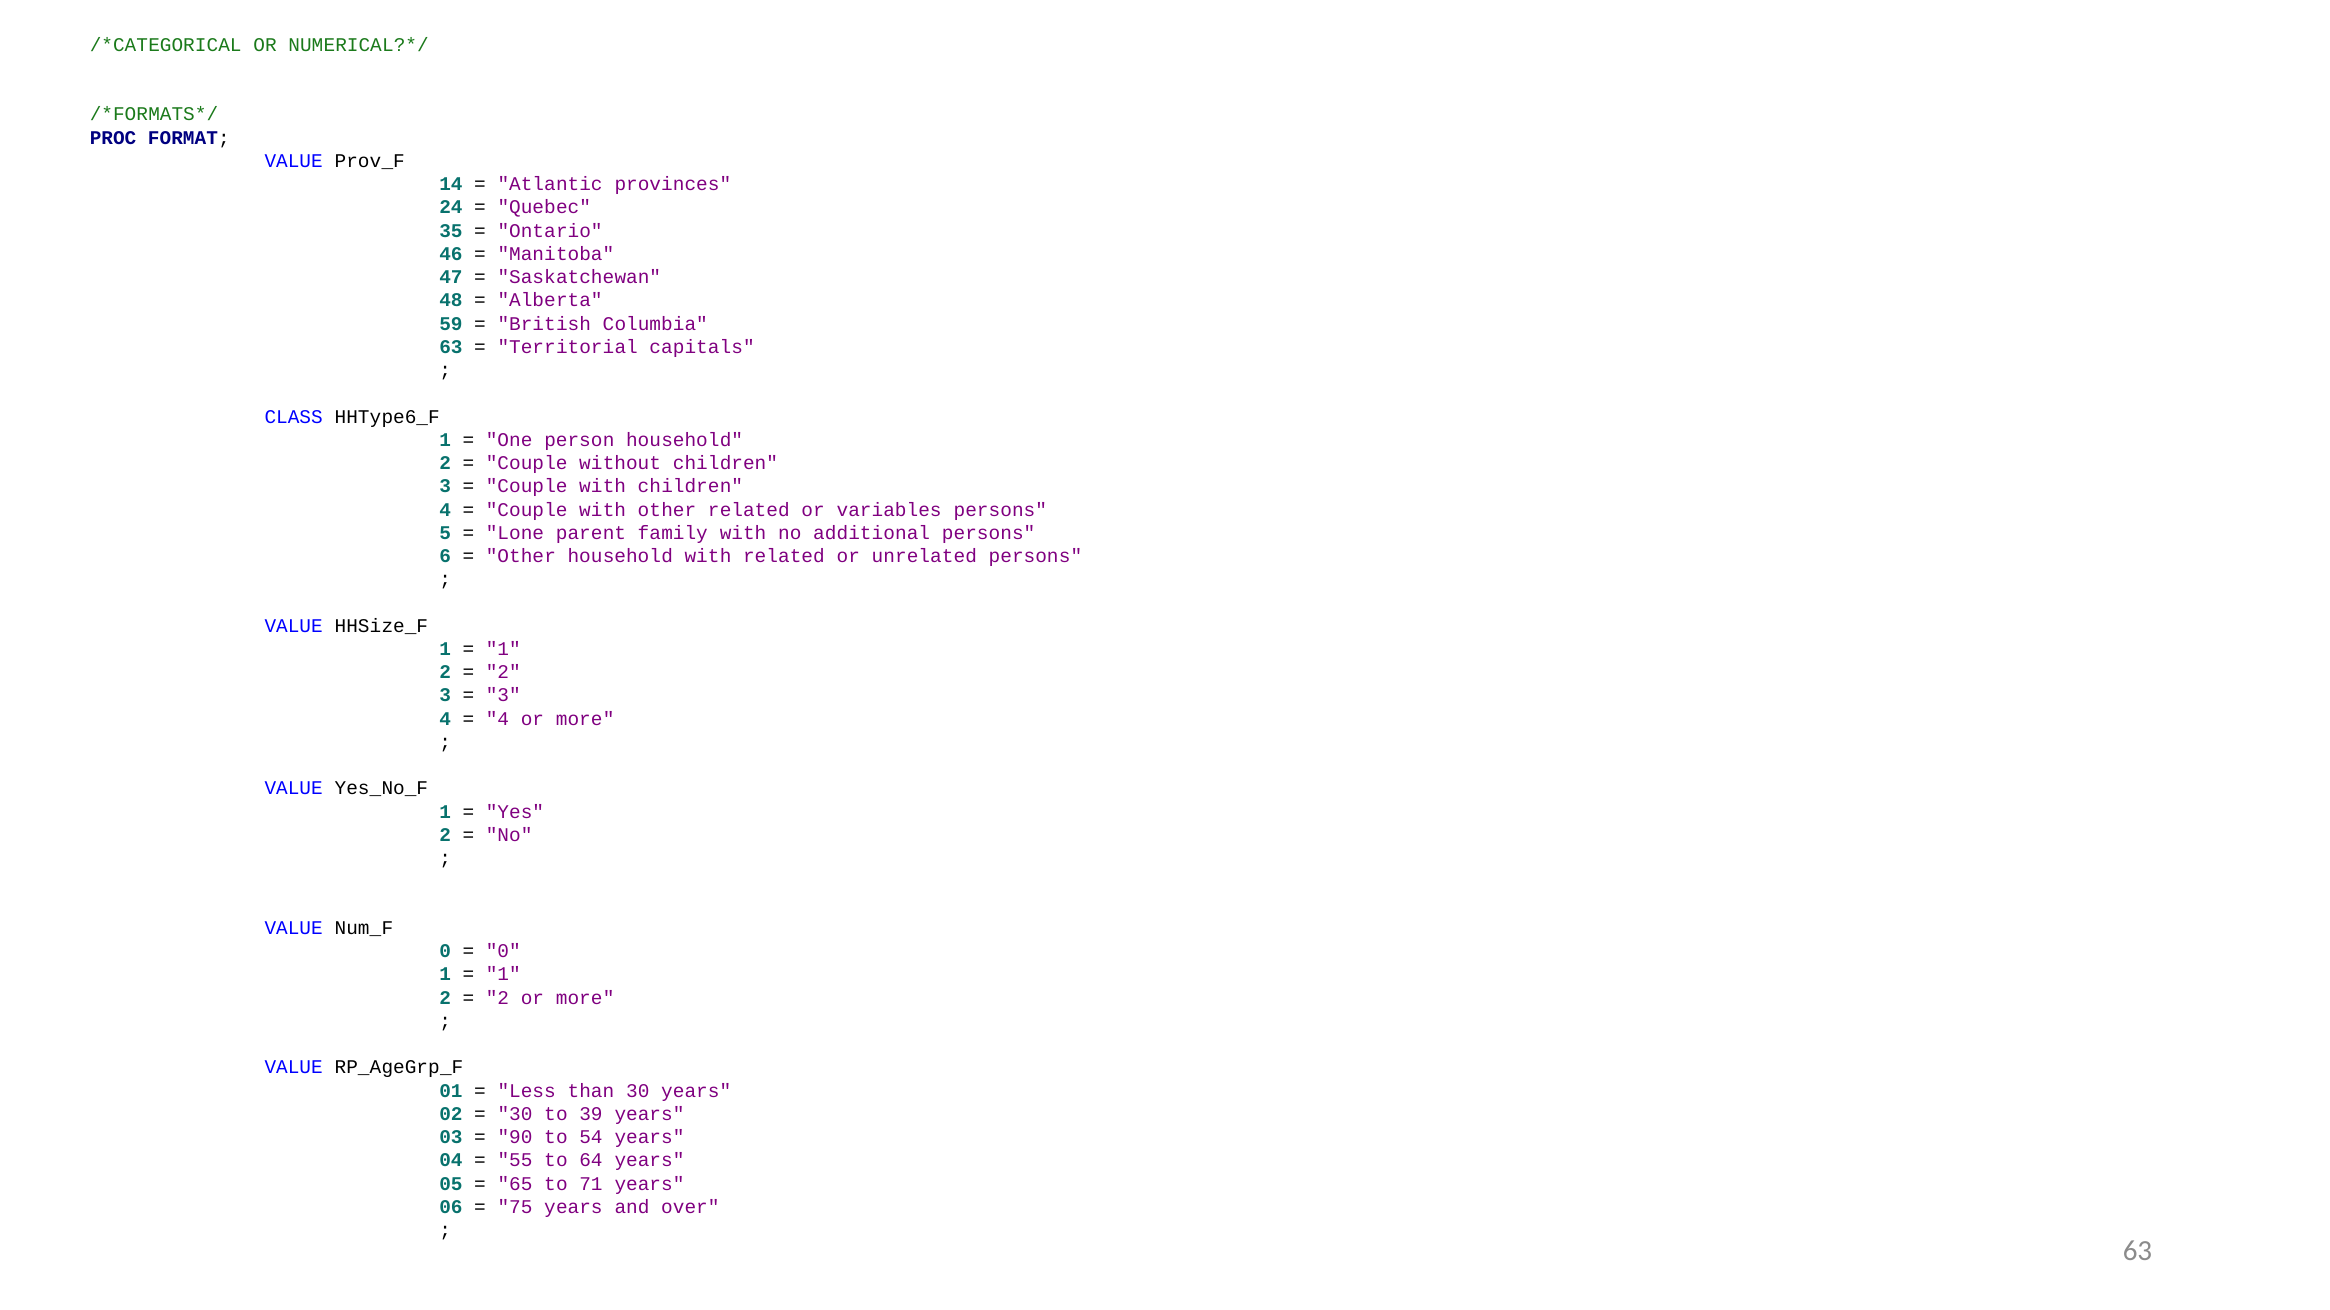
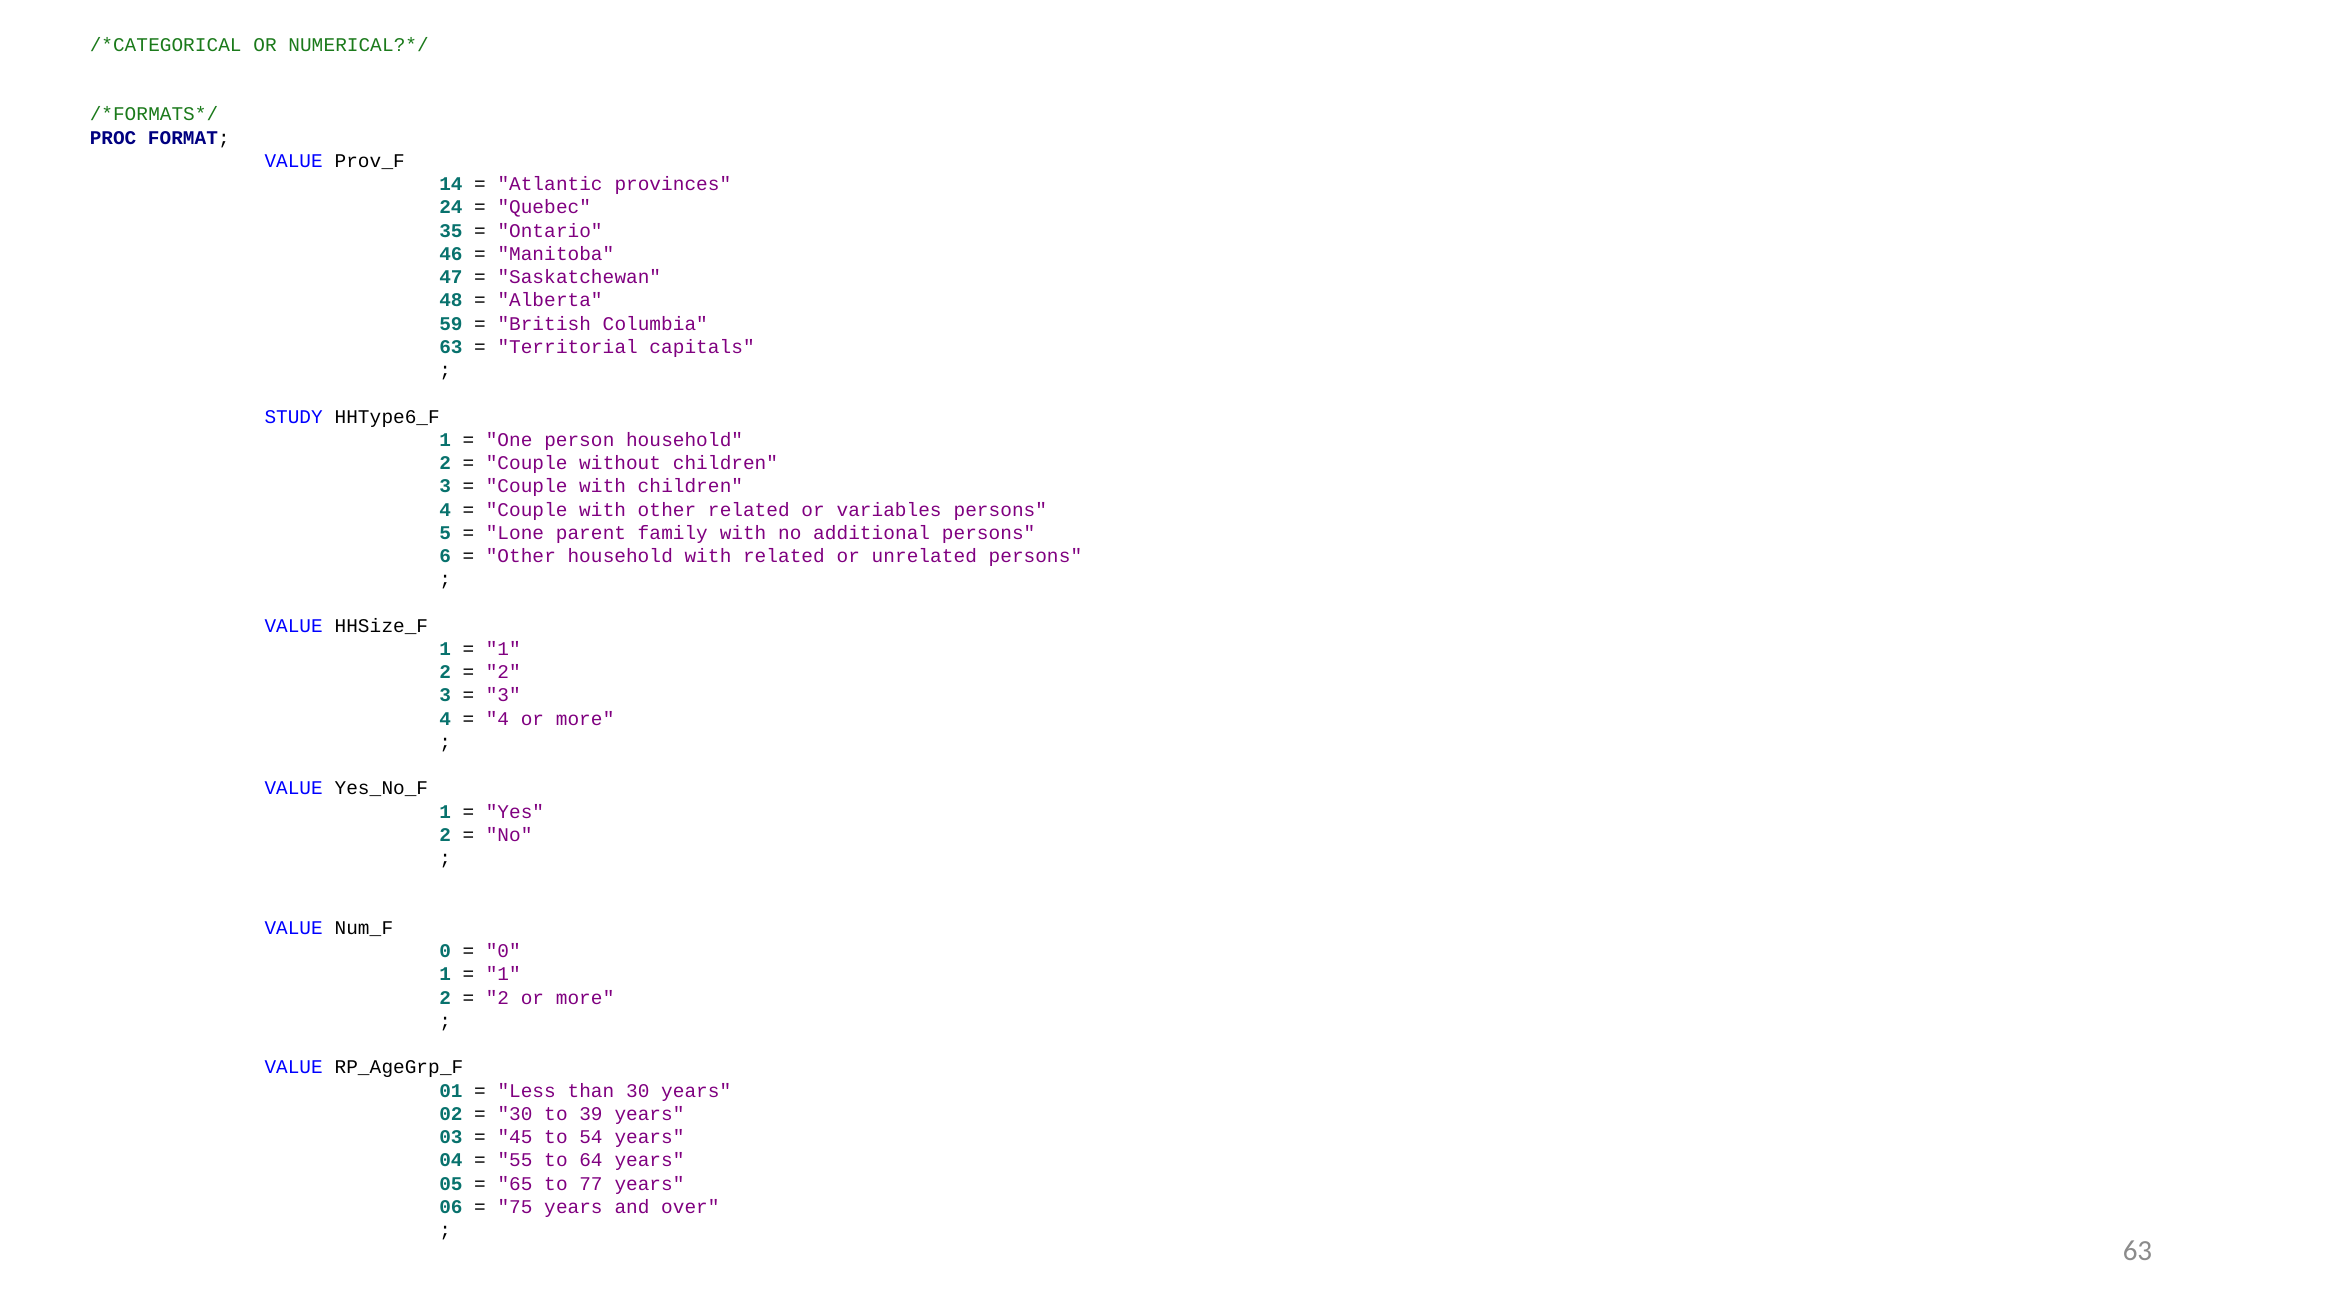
CLASS: CLASS -> STUDY (294, 417)
90: 90 -> 45 (515, 1138)
71: 71 -> 77 (591, 1184)
